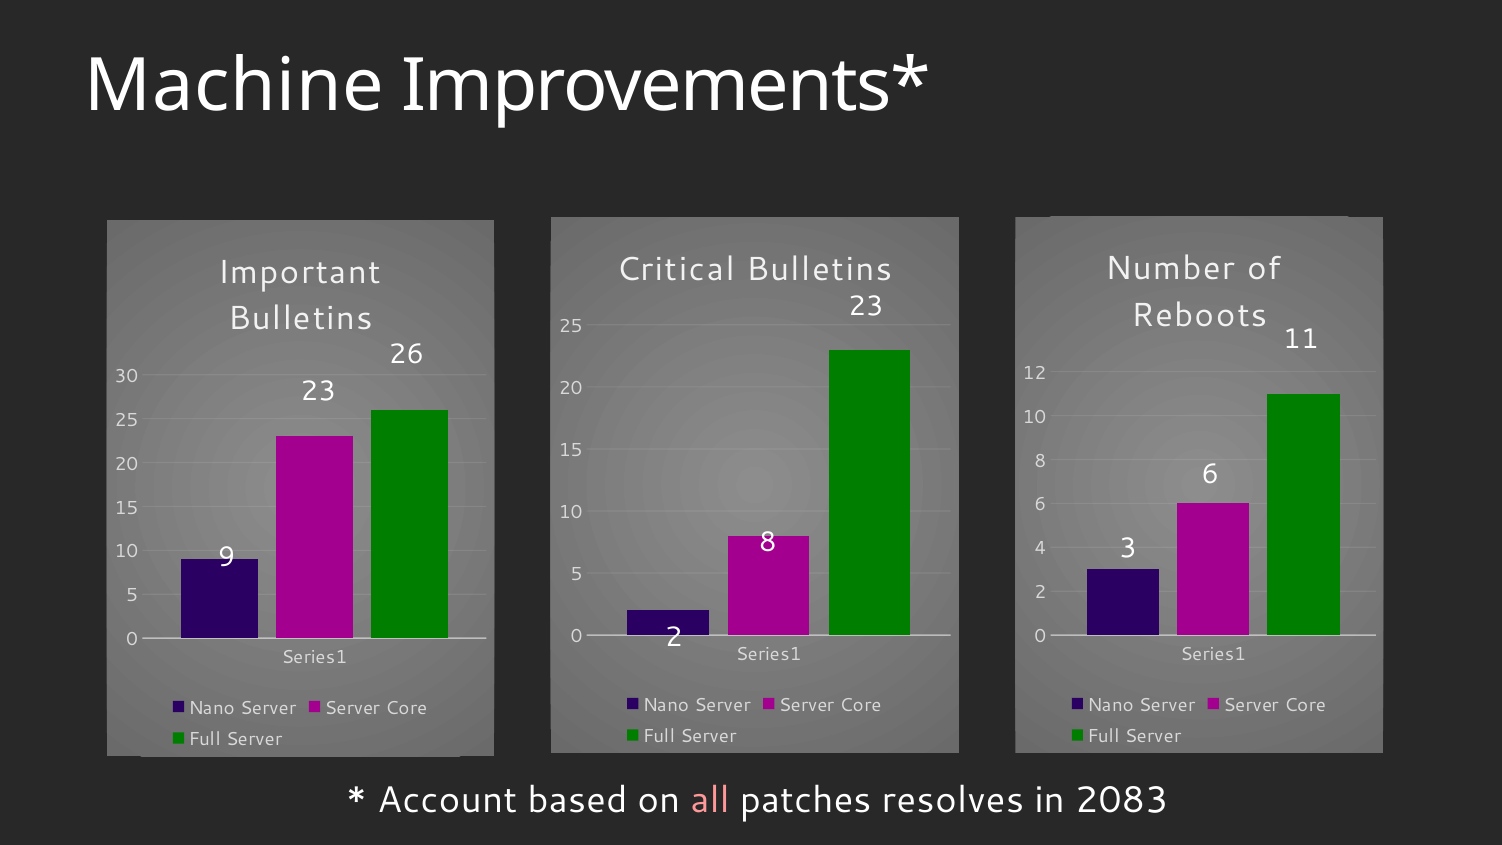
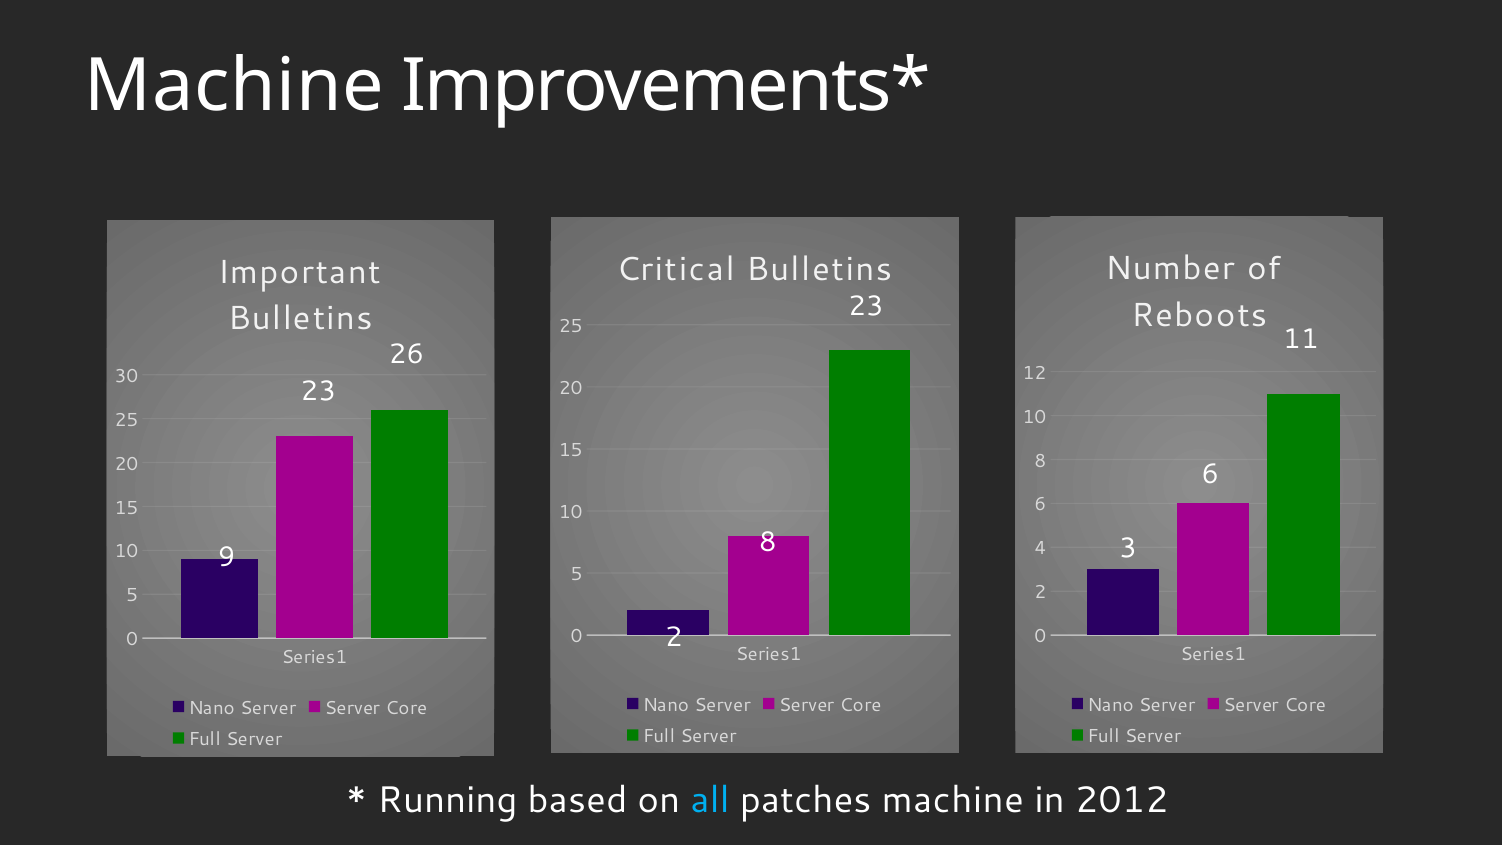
Account: Account -> Running (447, 800)
all colour: pink -> light blue (710, 800)
patches resolves: resolves -> machine (953, 800)
2083: 2083 -> 2012 (1122, 800)
